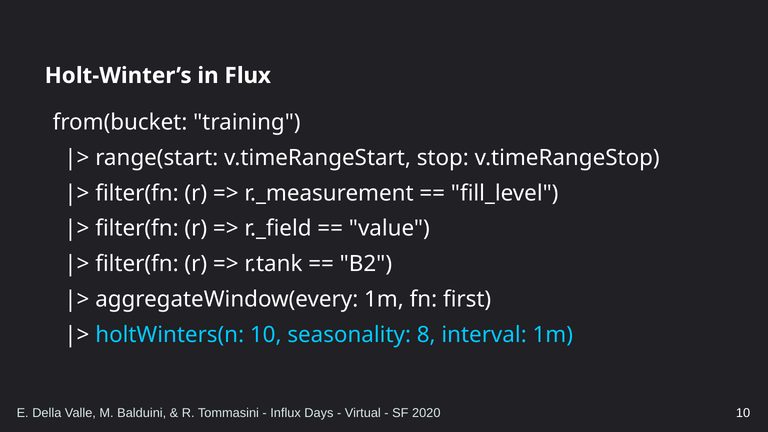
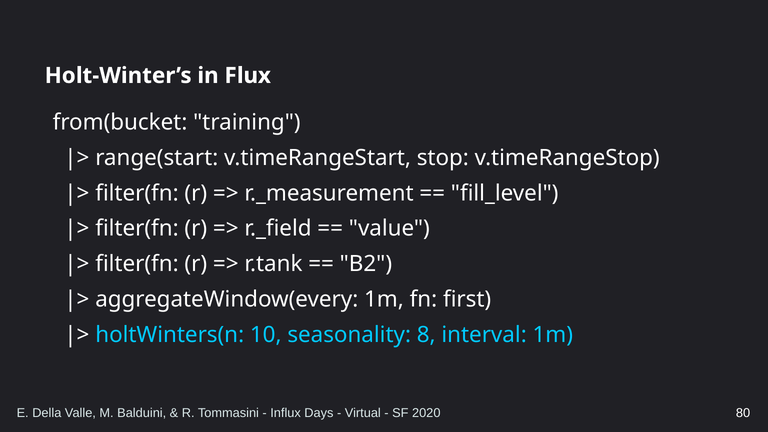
2020 10: 10 -> 80 (743, 413)
